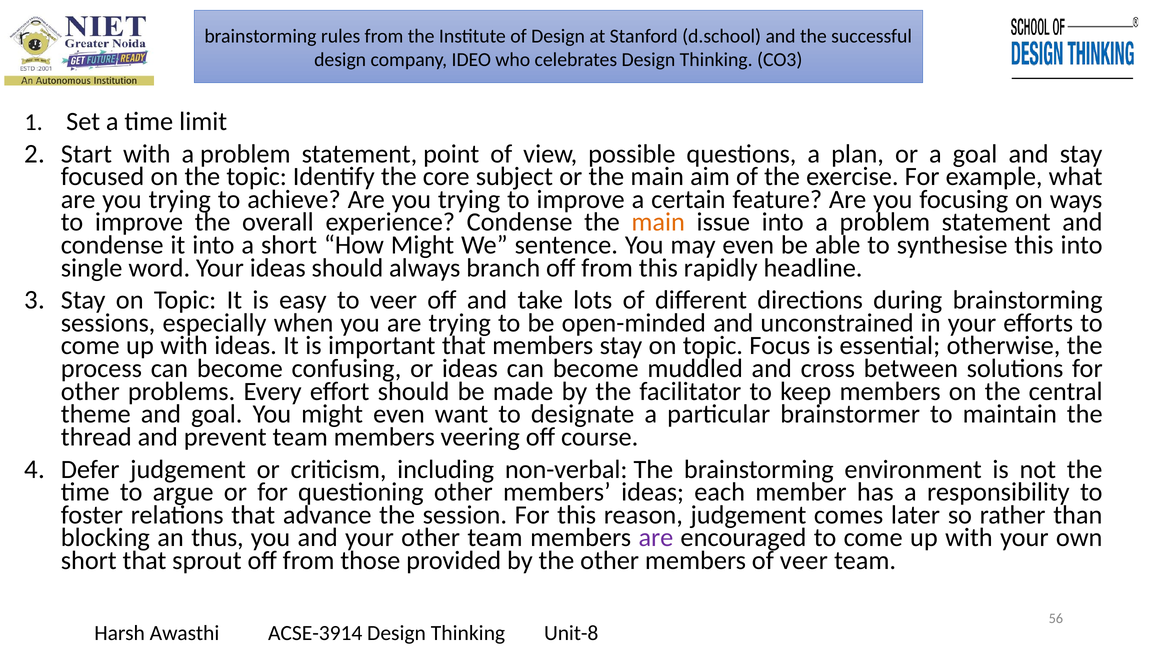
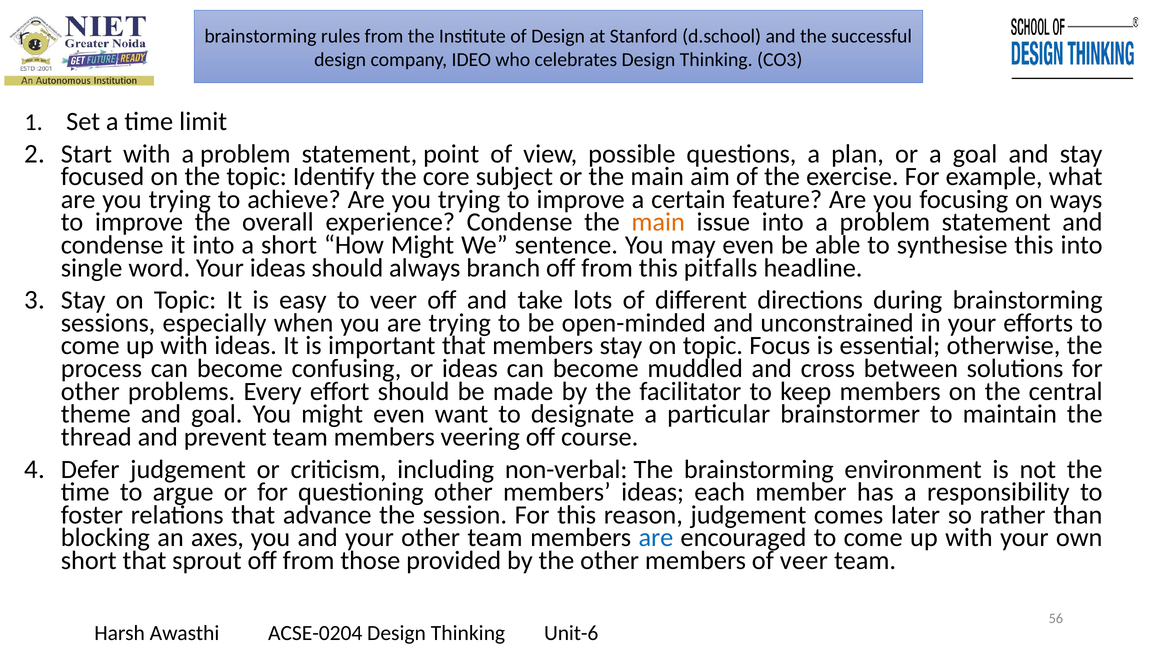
rapidly: rapidly -> pitfalls (721, 268)
thus: thus -> axes (217, 537)
are colour: purple -> blue (656, 537)
ACSE-3914: ACSE-3914 -> ACSE-0204 (315, 633)
Unit-8: Unit-8 -> Unit-6 (571, 633)
